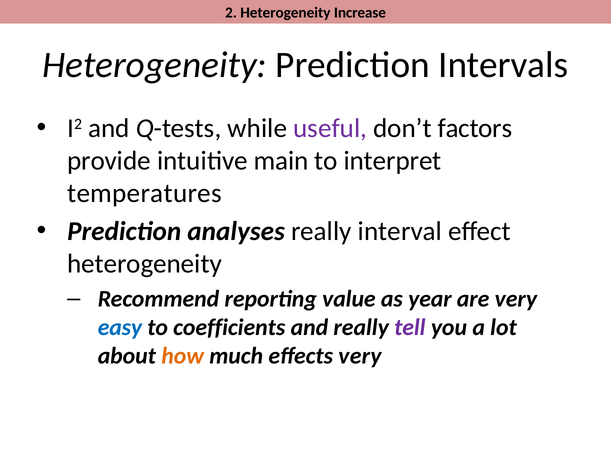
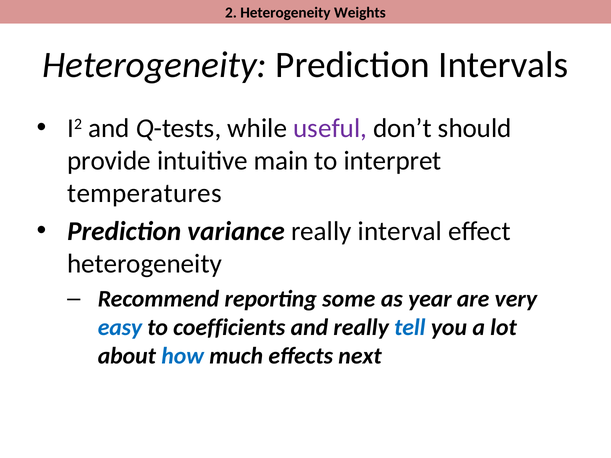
Increase: Increase -> Weights (360, 13)
factors: factors -> should (475, 128)
analyses: analyses -> variance (236, 232)
value: value -> some (349, 299)
tell colour: purple -> blue (410, 328)
how colour: orange -> blue (183, 356)
effects very: very -> next (360, 356)
